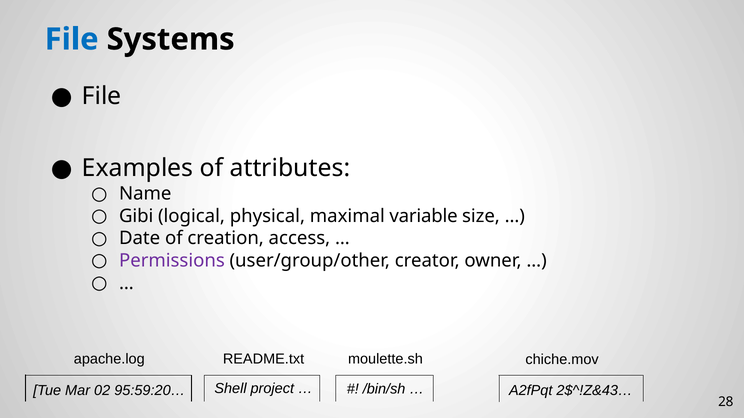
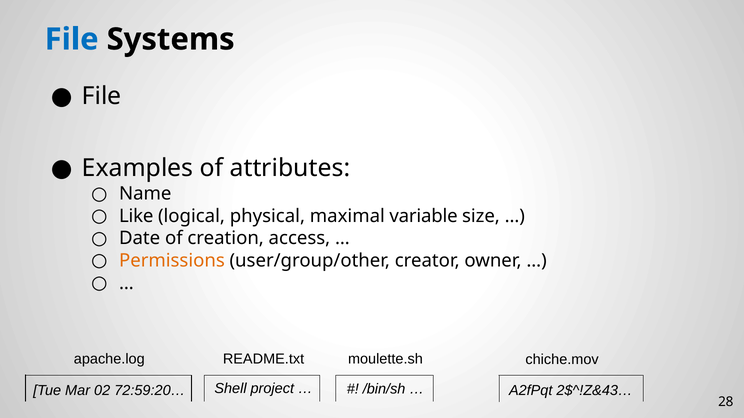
Gibi: Gibi -> Like (136, 216)
Permissions colour: purple -> orange (172, 261)
95:59:20…: 95:59:20… -> 72:59:20… (150, 391)
